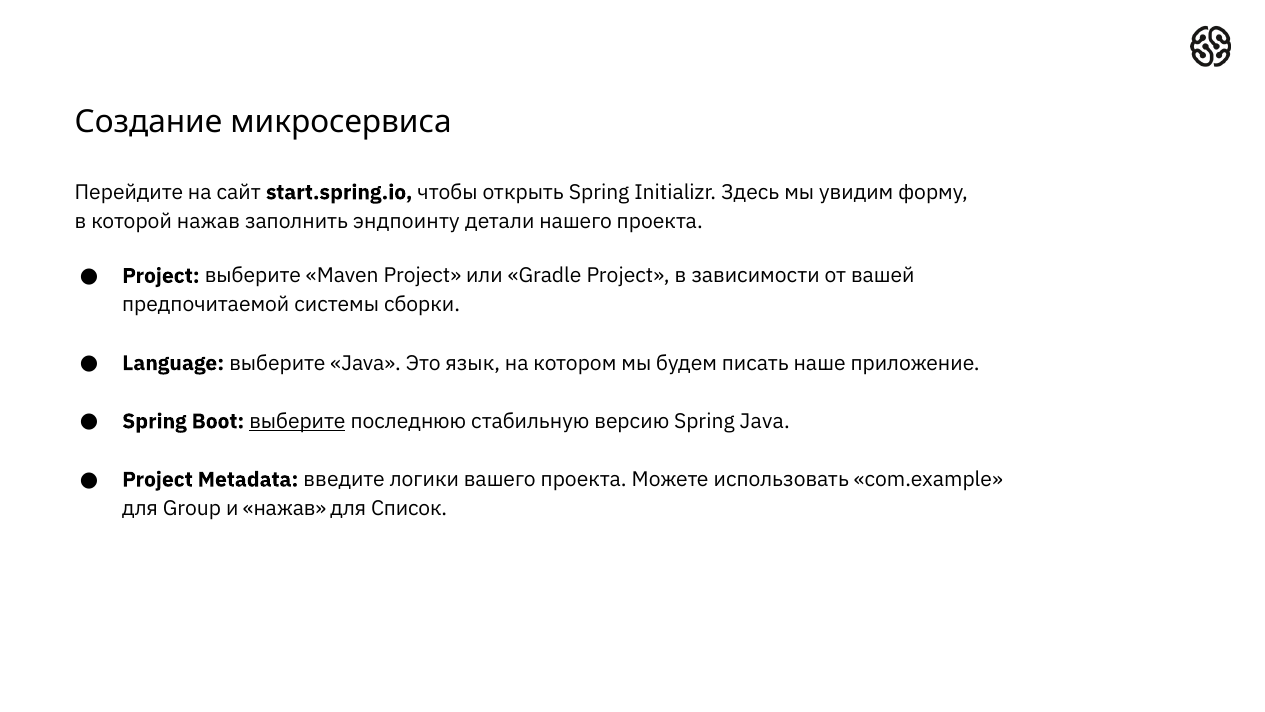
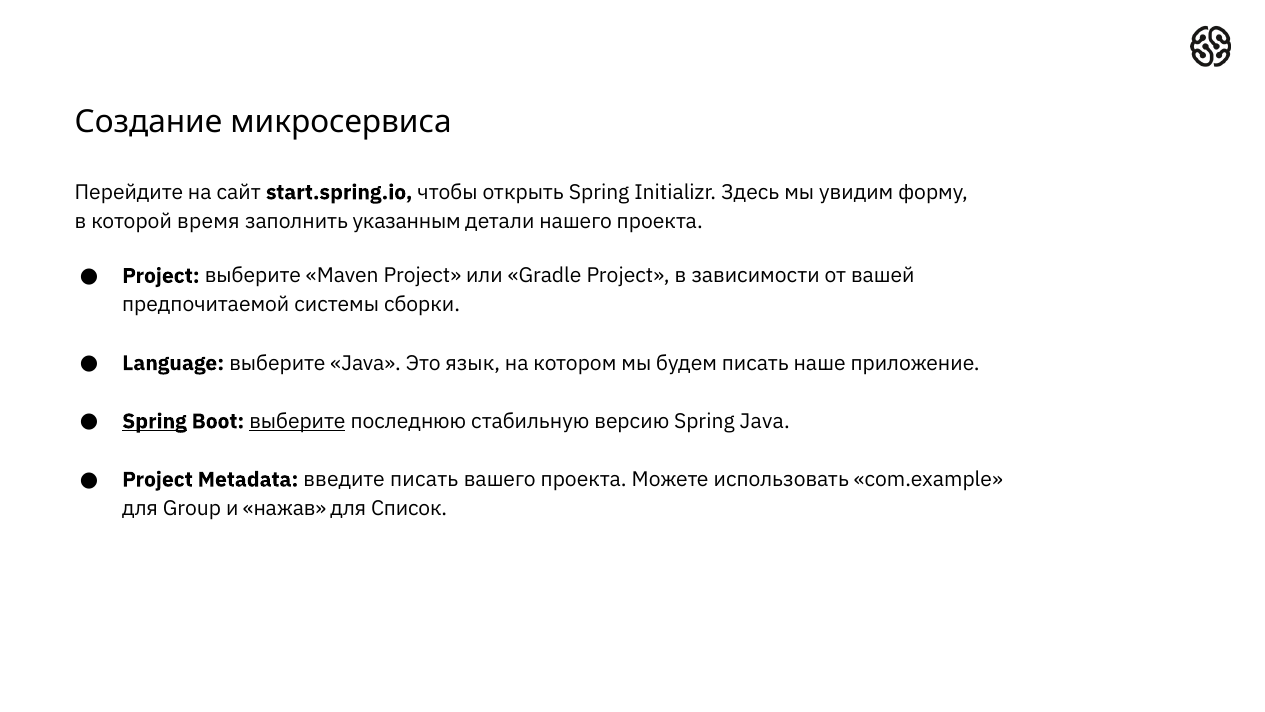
которой нажав: нажав -> время (208, 221)
эндпоинту: эндпоинту -> указанным (407, 221)
Spring underline: none -> present (154, 421)
введите логики: логики -> писать (424, 479)
